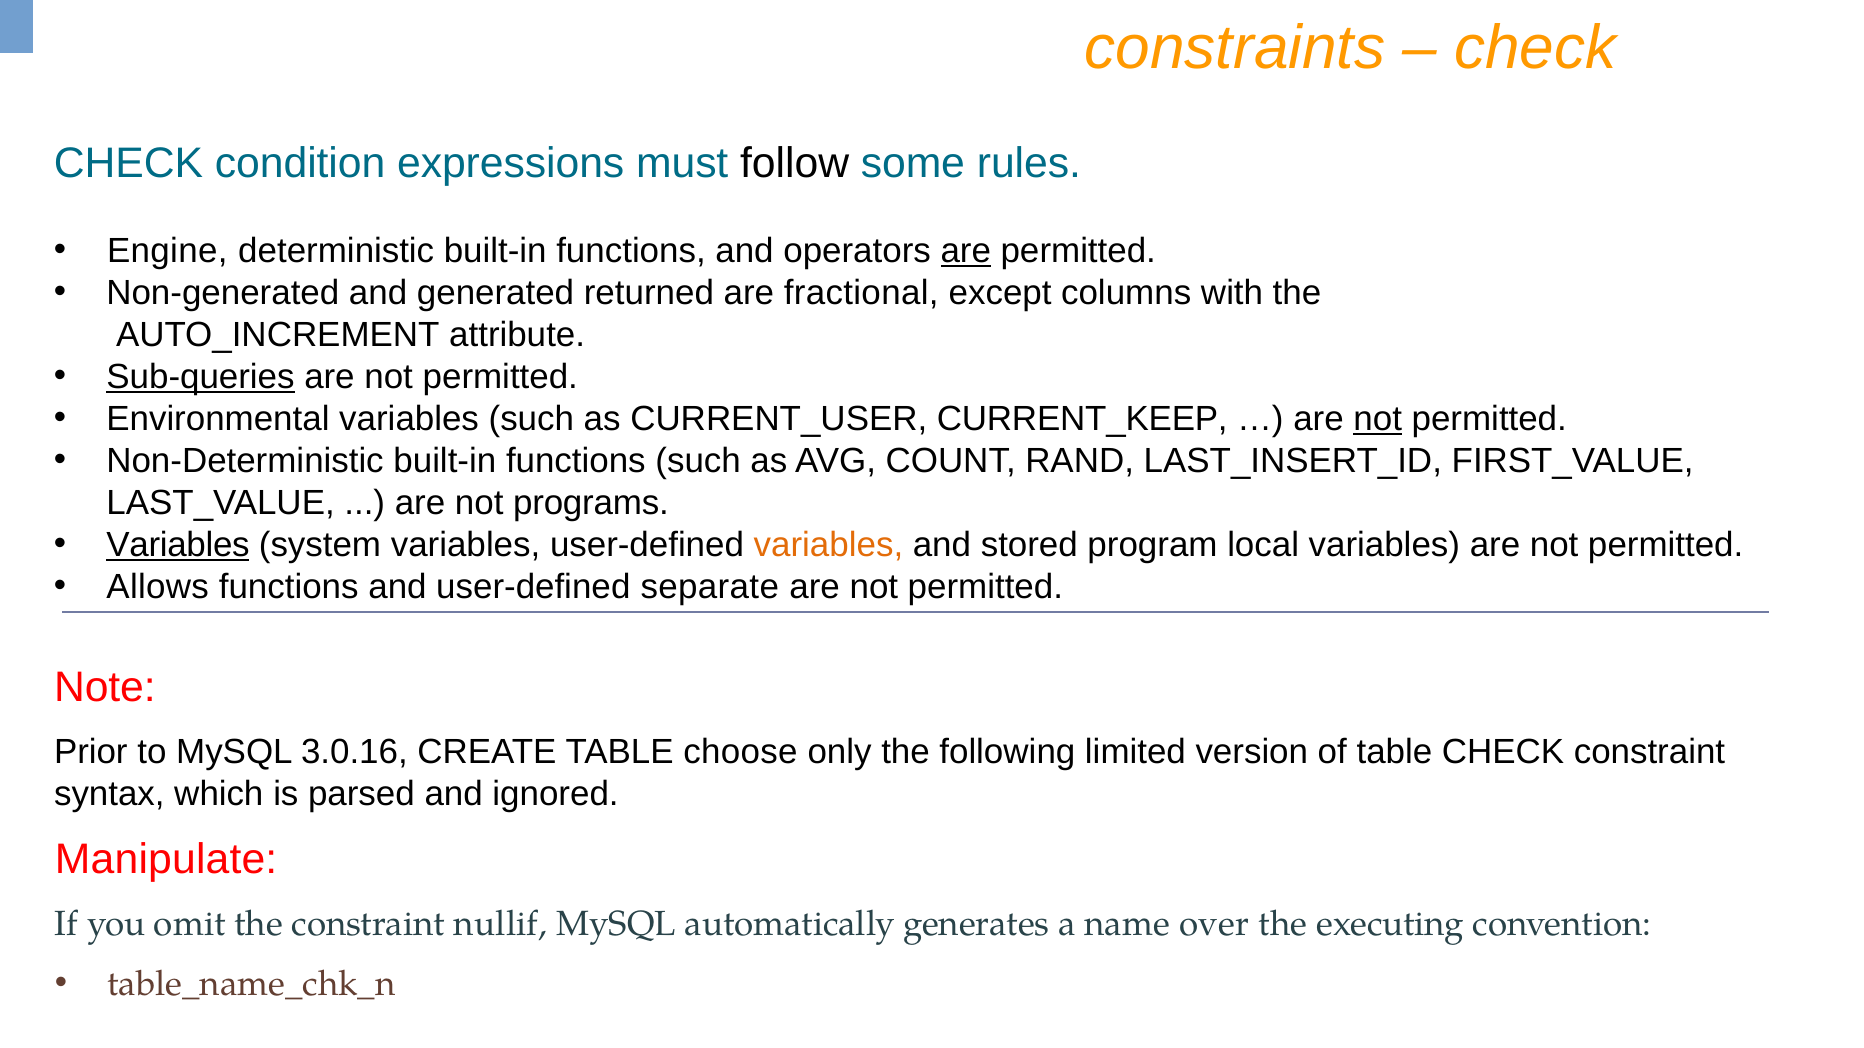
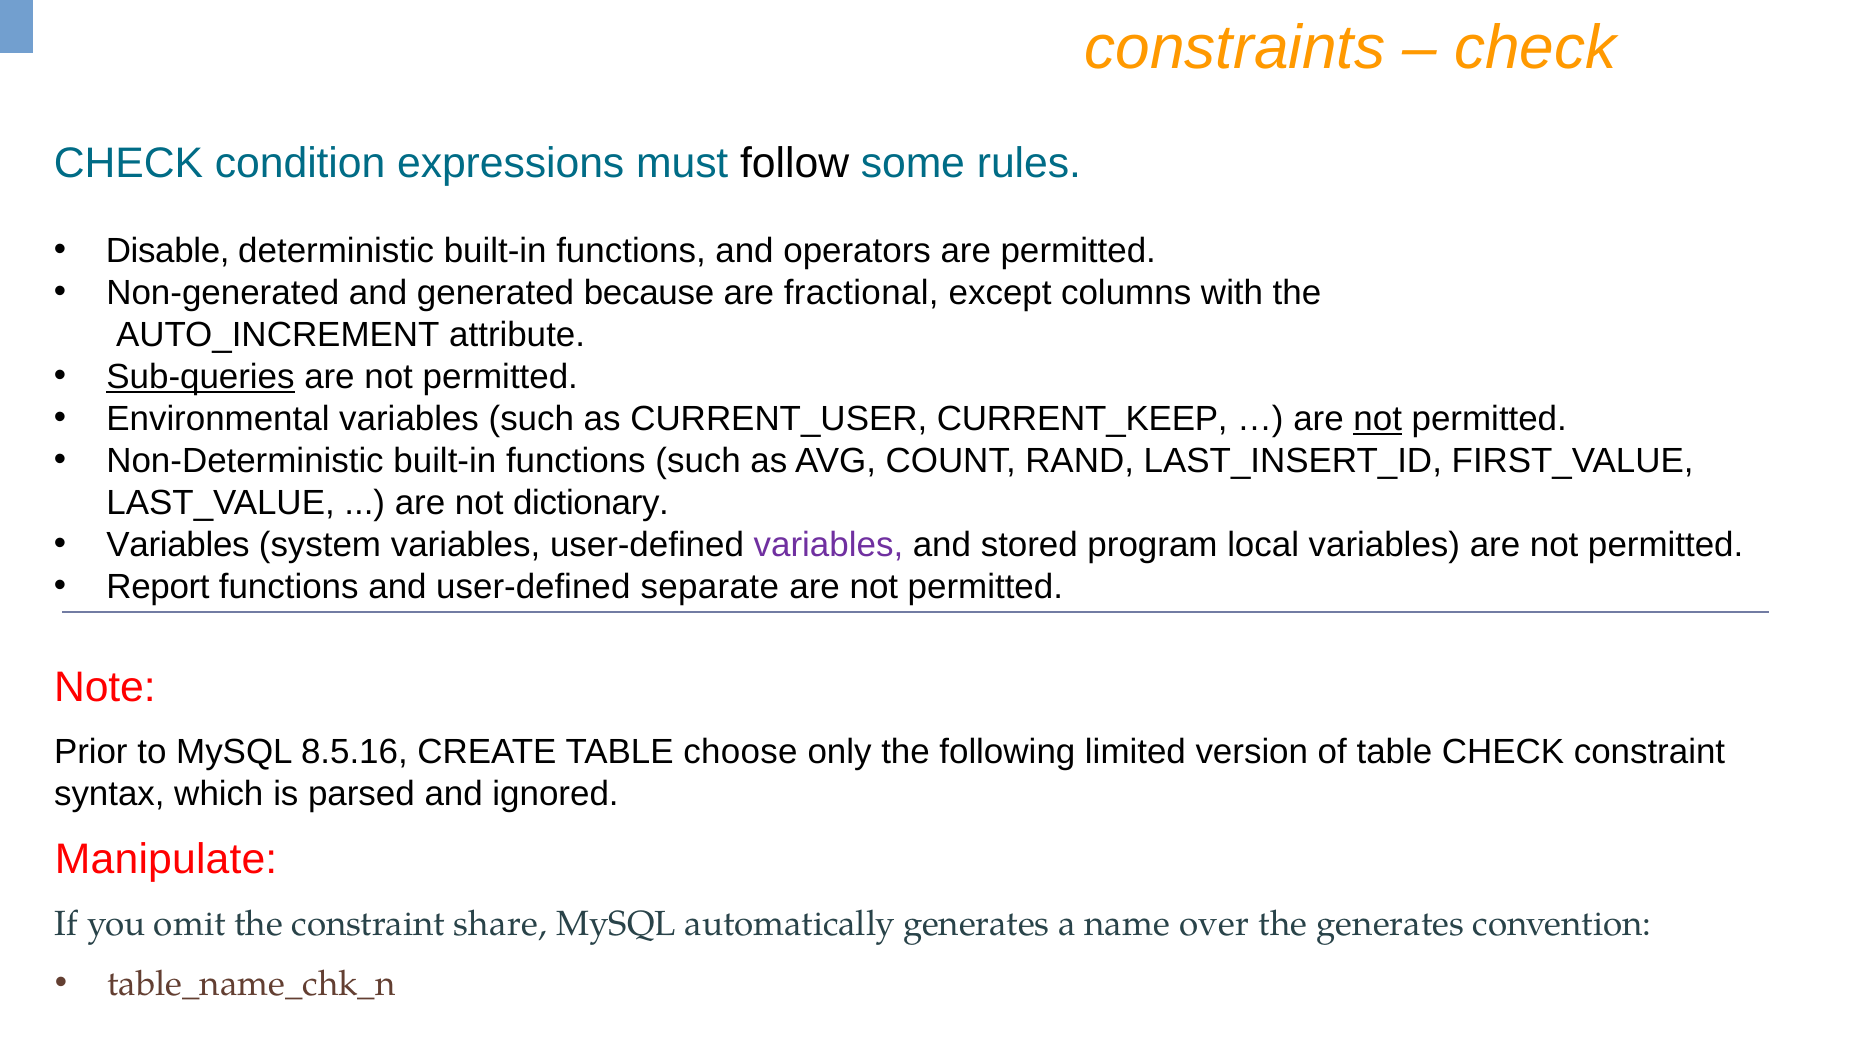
Engine: Engine -> Disable (168, 251)
are underline: present -> none (966, 251)
returned: returned -> because (649, 293)
programs: programs -> dictionary (591, 503)
Variables underline: present -> none (178, 545)
variables colour: orange -> purple (828, 545)
Allows: Allows -> Report (158, 587)
3.0.16: 3.0.16 -> 8.5.16 (354, 752)
nullif: nullif -> share (501, 924)
the executing: executing -> generates (1390, 924)
